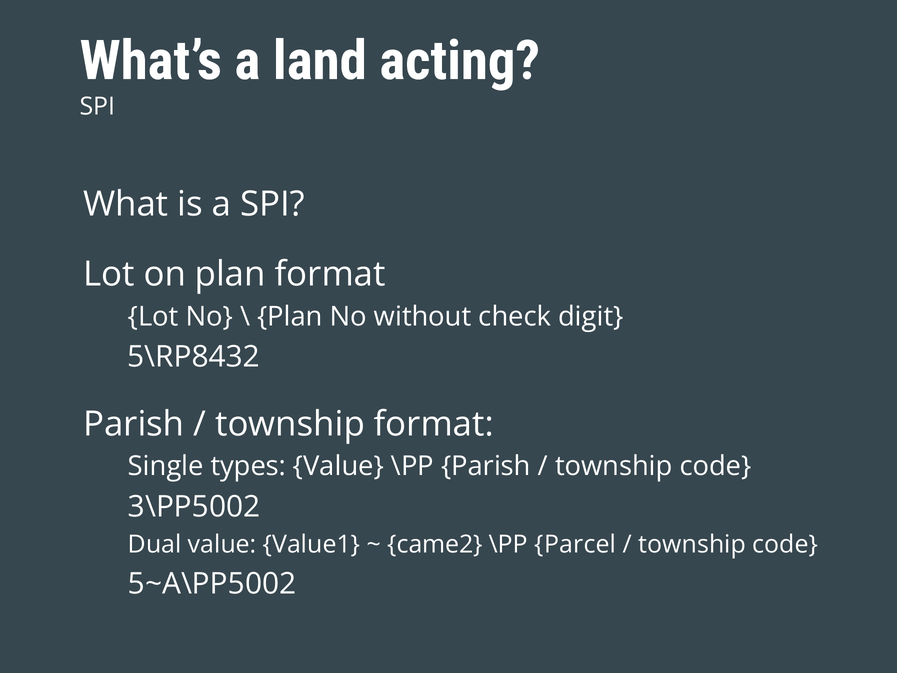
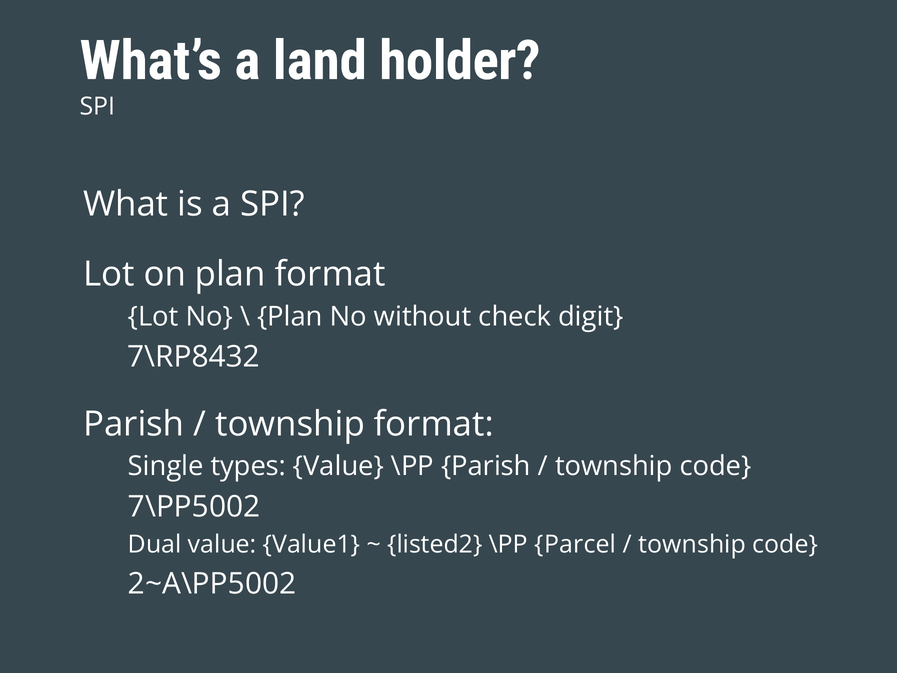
acting: acting -> holder (460, 61)
5\RP8432: 5\RP8432 -> 7\RP8432 (193, 357)
3\PP5002: 3\PP5002 -> 7\PP5002 (194, 507)
came2: came2 -> listed2 (435, 544)
5~A\PP5002: 5~A\PP5002 -> 2~A\PP5002 (212, 584)
